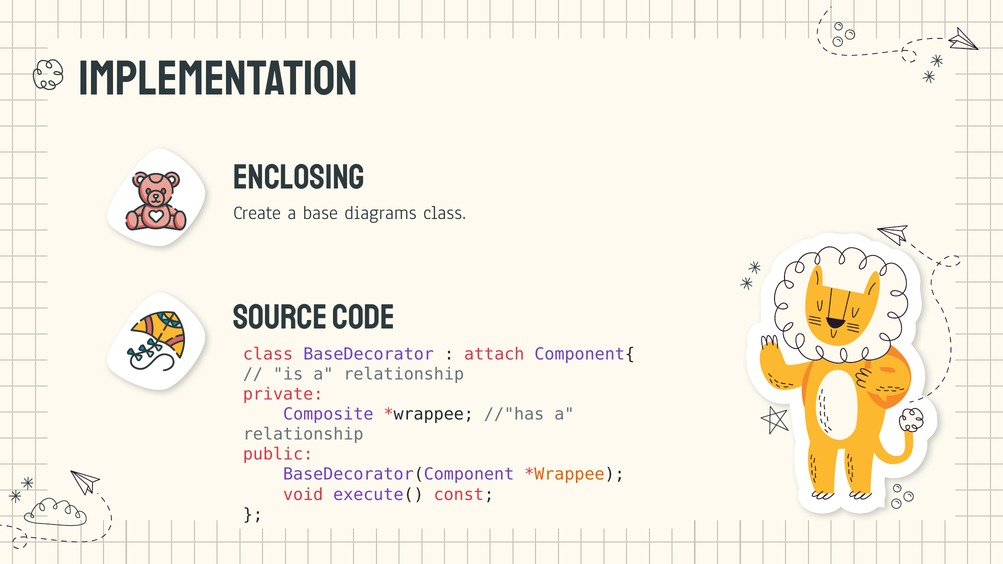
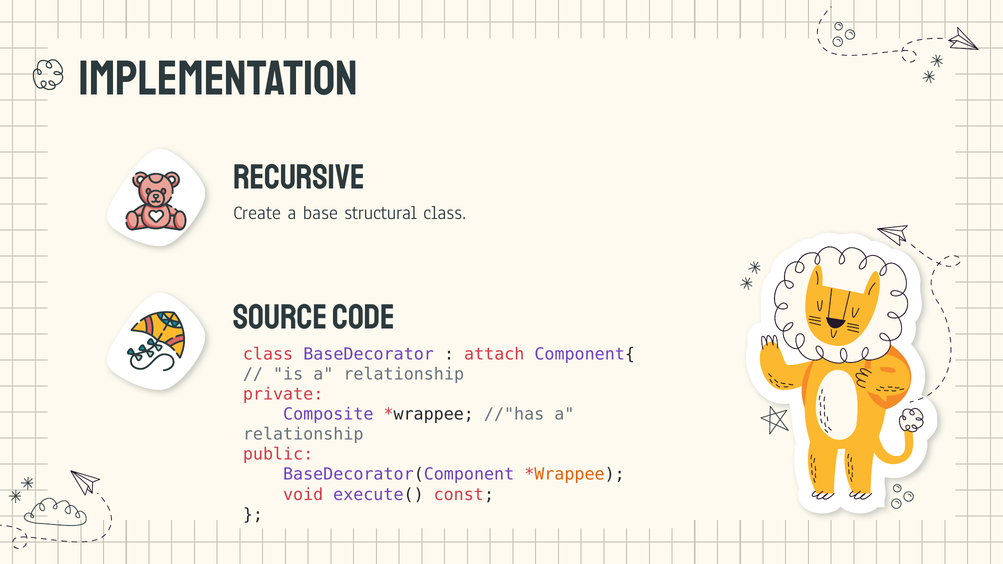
enclosing: enclosing -> recursive (299, 177)
diagrams: diagrams -> structural (381, 213)
